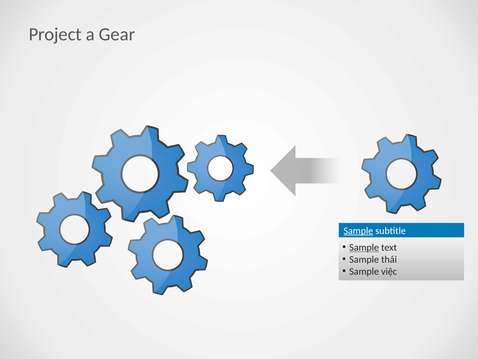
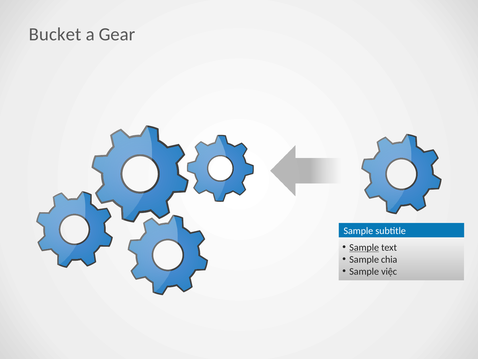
Project: Project -> Bucket (55, 34)
Sample underline: present -> none (358, 230)
thái: thái -> chia (389, 259)
